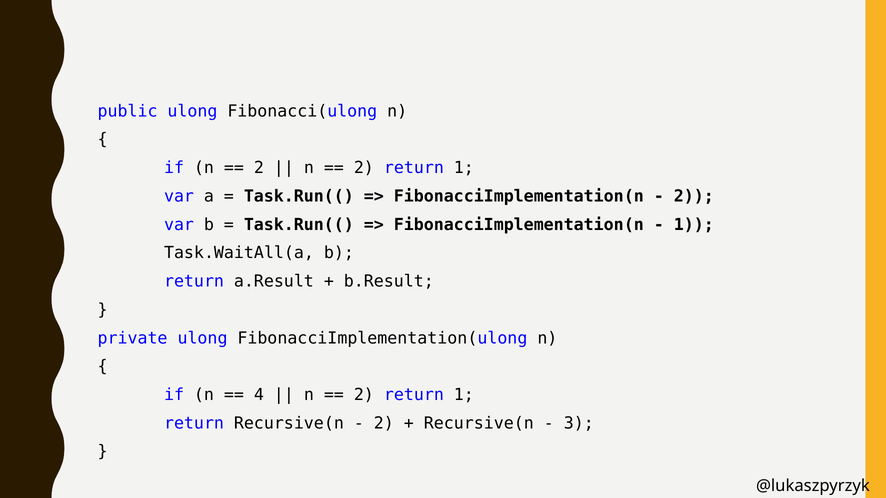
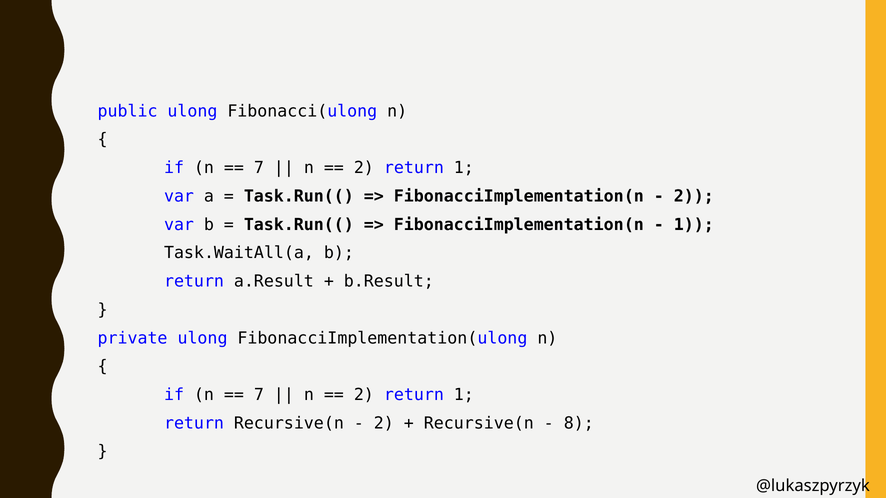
2: 2 -> 7 (259, 168)
4: 4 -> 7 (259, 395)
3: 3 -> 8 (579, 423)
